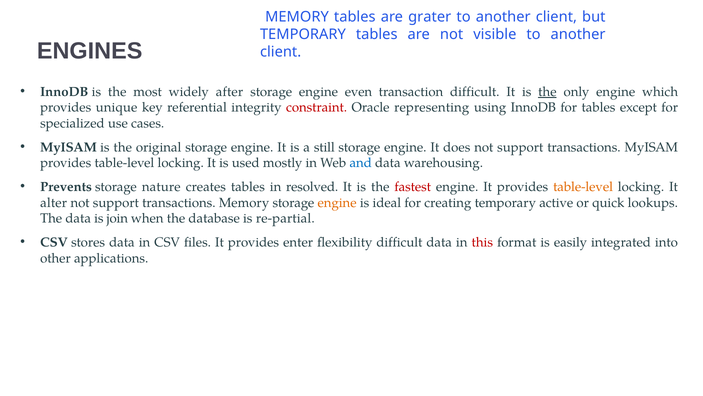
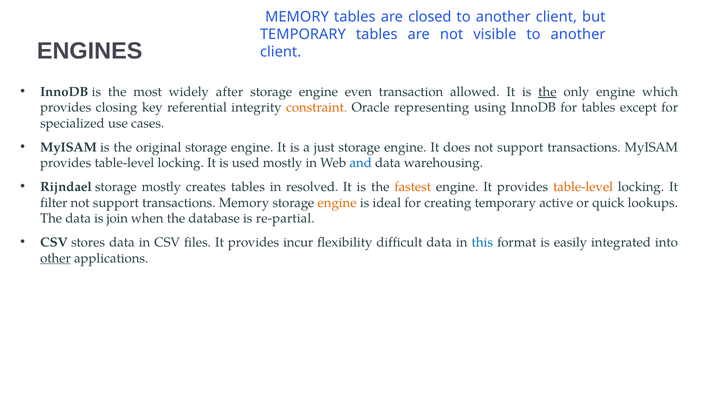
grater: grater -> closed (430, 17)
transaction difficult: difficult -> allowed (475, 92)
unique: unique -> closing (117, 107)
constraint colour: red -> orange (317, 107)
still: still -> just (324, 147)
Prevents: Prevents -> Rijndael (66, 187)
storage nature: nature -> mostly (161, 187)
fastest colour: red -> orange (413, 187)
alter: alter -> filter (54, 202)
enter: enter -> incur (298, 242)
this colour: red -> blue (482, 242)
other underline: none -> present (55, 258)
